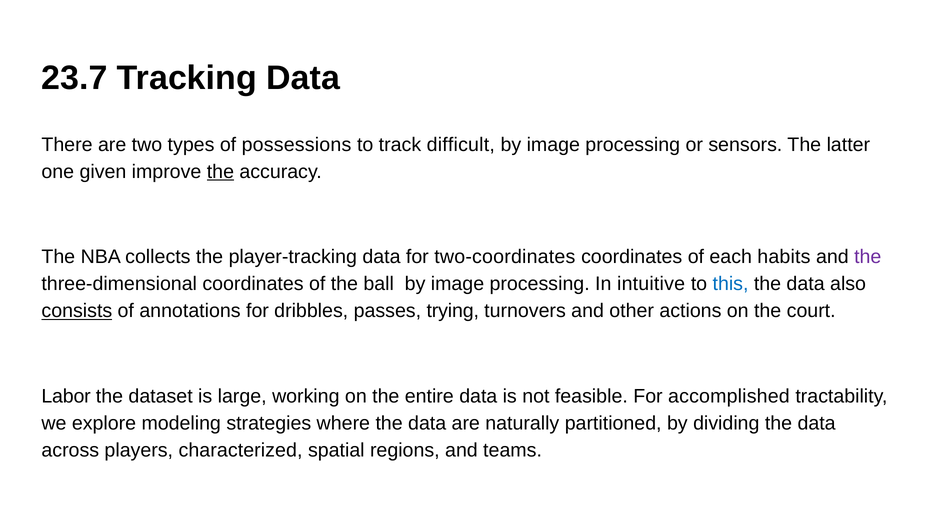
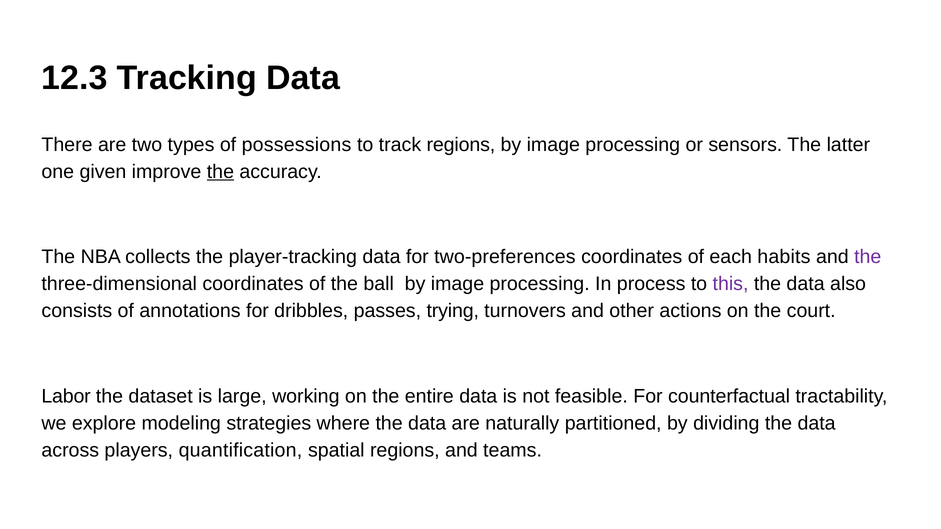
23.7: 23.7 -> 12.3 (75, 78)
track difficult: difficult -> regions (461, 145)
two-coordinates: two-coordinates -> two-preferences (505, 257)
intuitive: intuitive -> process (651, 284)
this colour: blue -> purple (731, 284)
consists underline: present -> none (77, 311)
accomplished: accomplished -> counterfactual (729, 397)
characterized: characterized -> quantification (240, 451)
